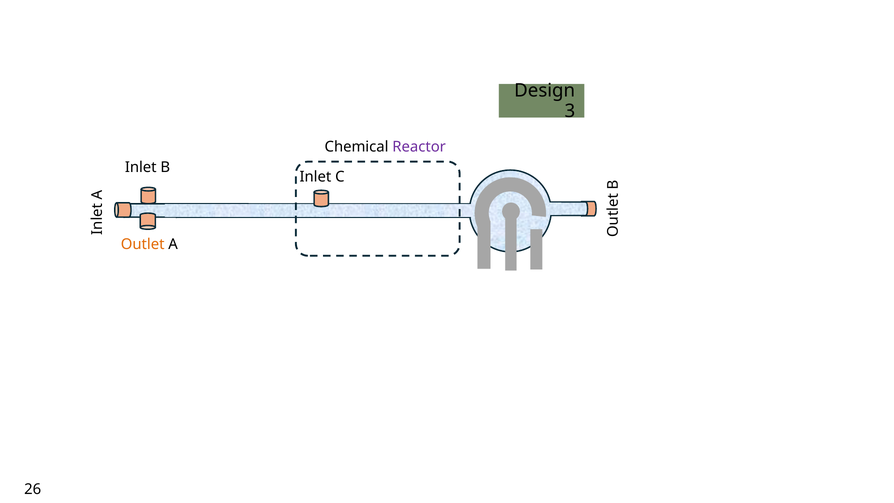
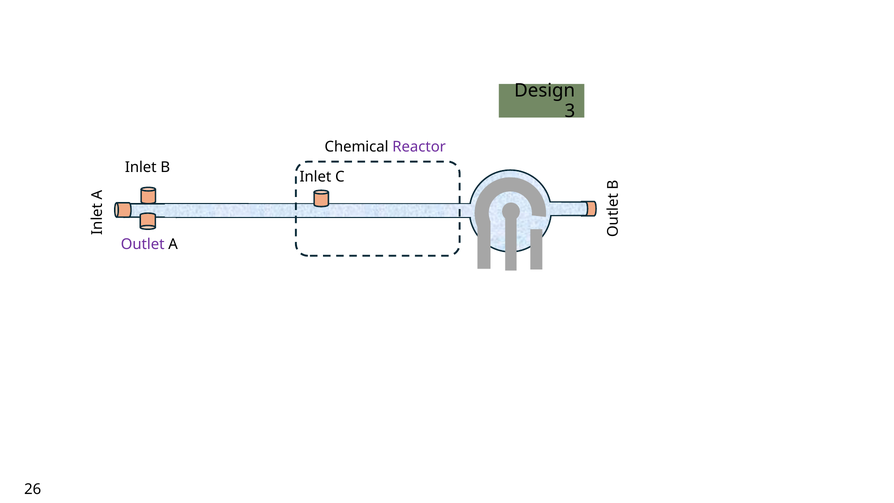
Outlet colour: orange -> purple (143, 244)
